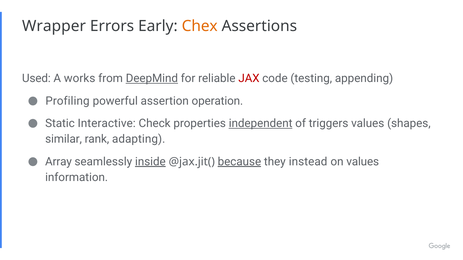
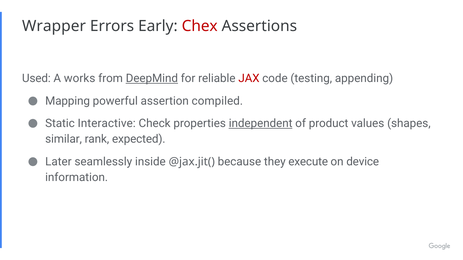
Chex colour: orange -> red (200, 26)
Profiling: Profiling -> Mapping (68, 101)
operation: operation -> compiled (217, 101)
triggers: triggers -> product (329, 123)
adapting: adapting -> expected (139, 139)
Array: Array -> Later (58, 162)
inside underline: present -> none (150, 162)
because underline: present -> none (239, 162)
instead: instead -> execute (308, 162)
on values: values -> device (363, 162)
